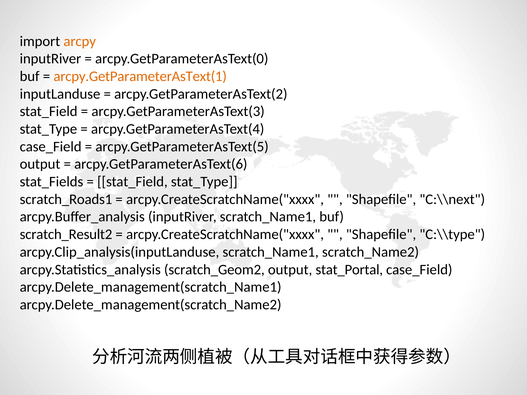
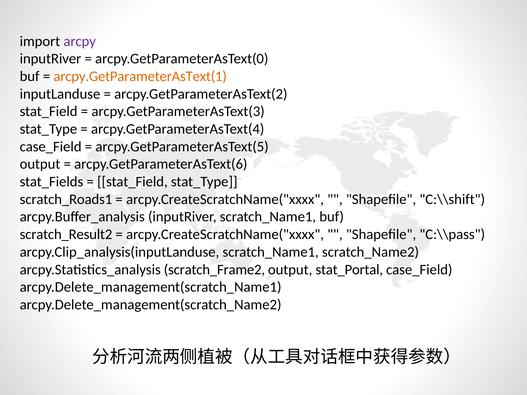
arcpy colour: orange -> purple (80, 41)
C:\\next: C:\\next -> C:\\shift (452, 199)
C:\\type: C:\\type -> C:\\pass (452, 235)
scratch_Geom2: scratch_Geom2 -> scratch_Frame2 (214, 270)
